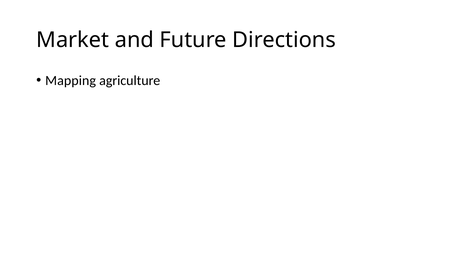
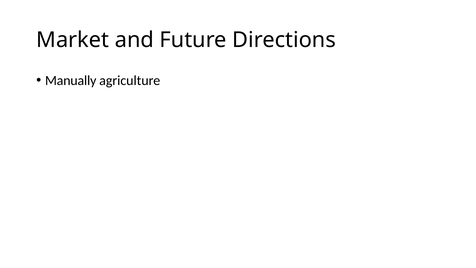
Mapping: Mapping -> Manually (71, 80)
